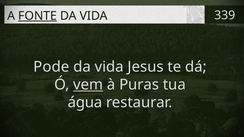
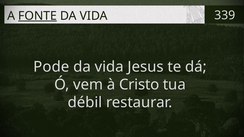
vem underline: present -> none (88, 85)
Puras: Puras -> Cristo (139, 85)
água: água -> débil (85, 103)
